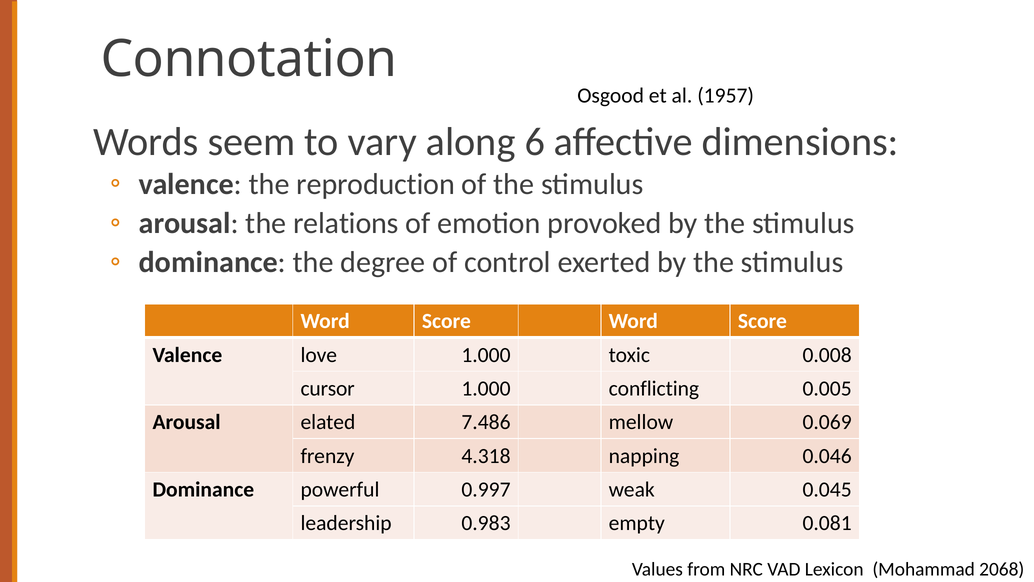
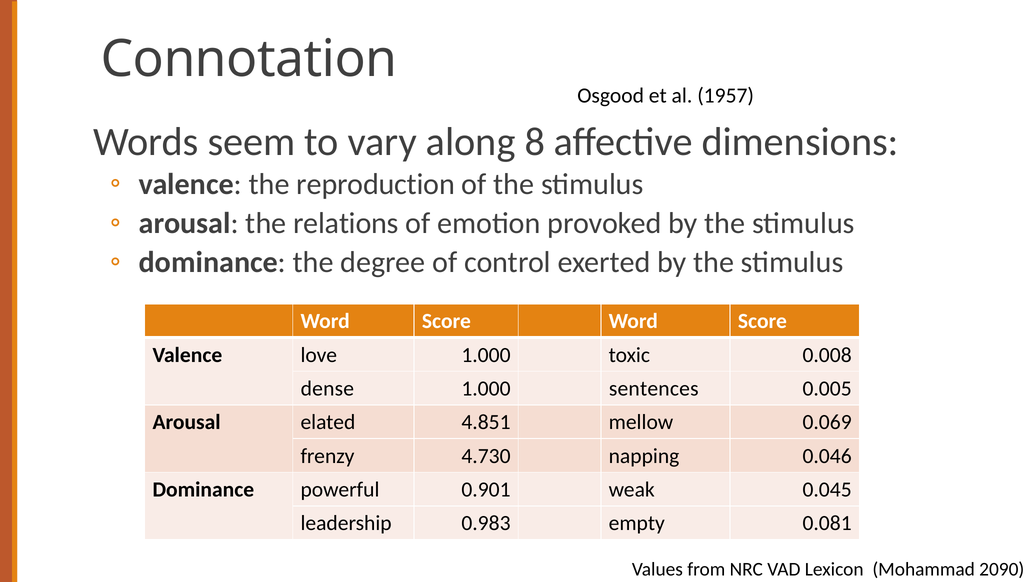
6: 6 -> 8 (535, 142)
cursor: cursor -> dense (327, 388)
conflicting: conflicting -> sentences (654, 388)
7.486: 7.486 -> 4.851 (486, 422)
4.318: 4.318 -> 4.730 (486, 456)
0.997: 0.997 -> 0.901 (486, 489)
2068: 2068 -> 2090 (1002, 569)
